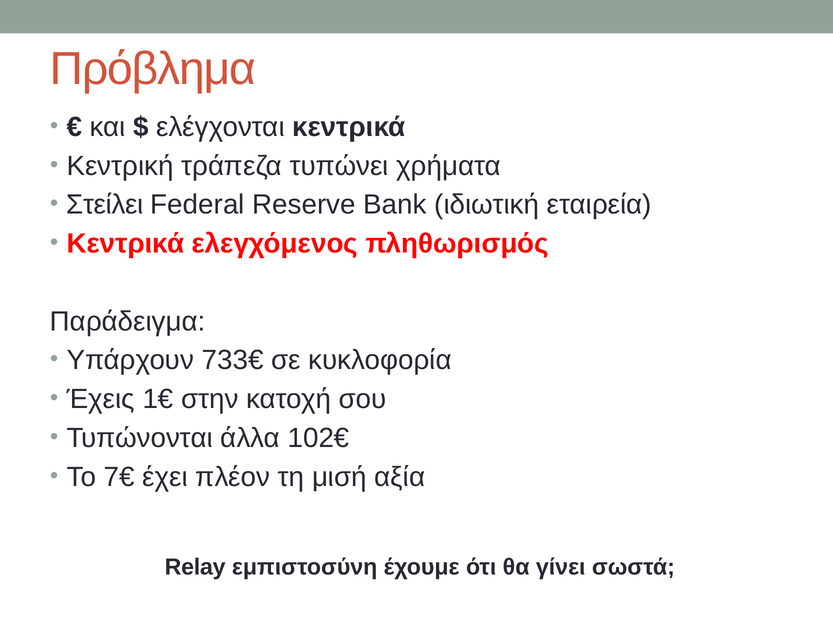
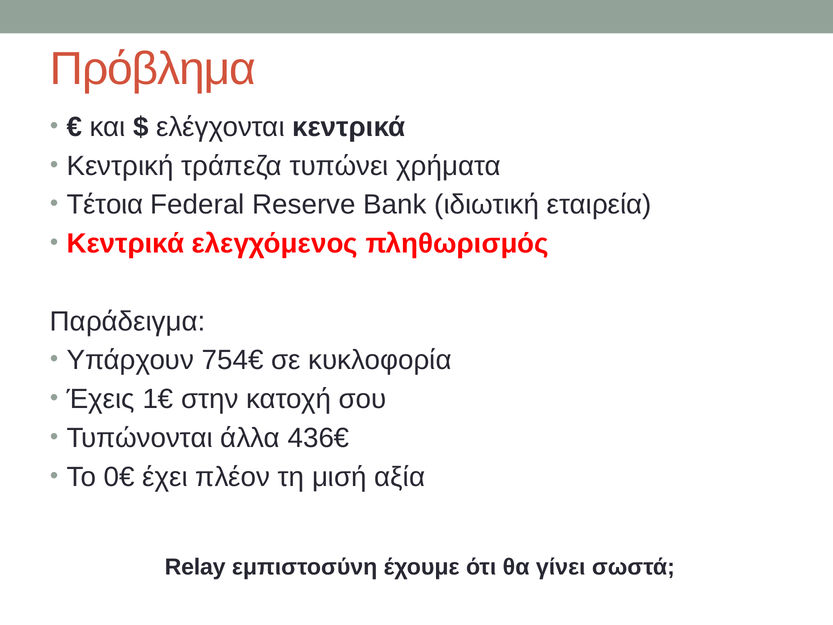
Στείλει: Στείλει -> Τέτοια (105, 205)
733€: 733€ -> 754€ (233, 360)
102€: 102€ -> 436€ (319, 438)
7€: 7€ -> 0€ (119, 477)
